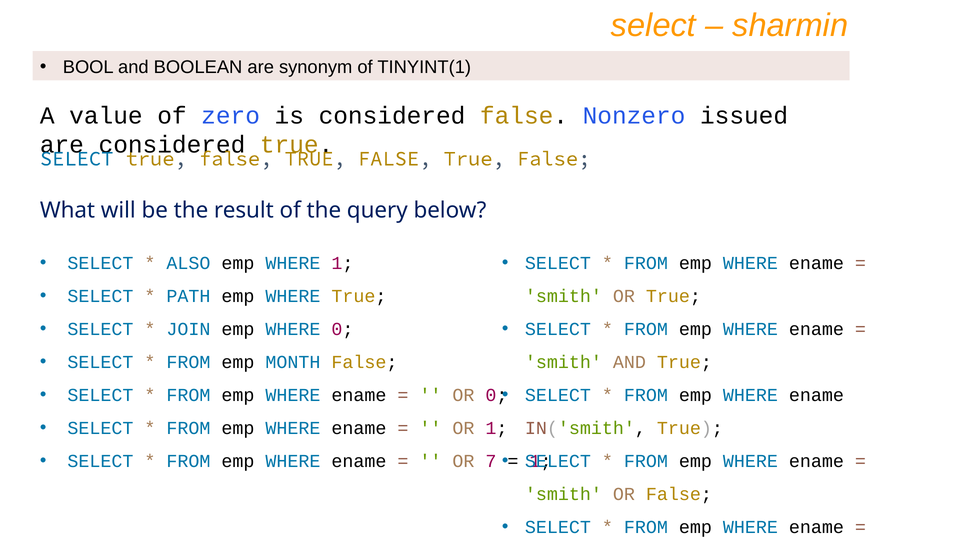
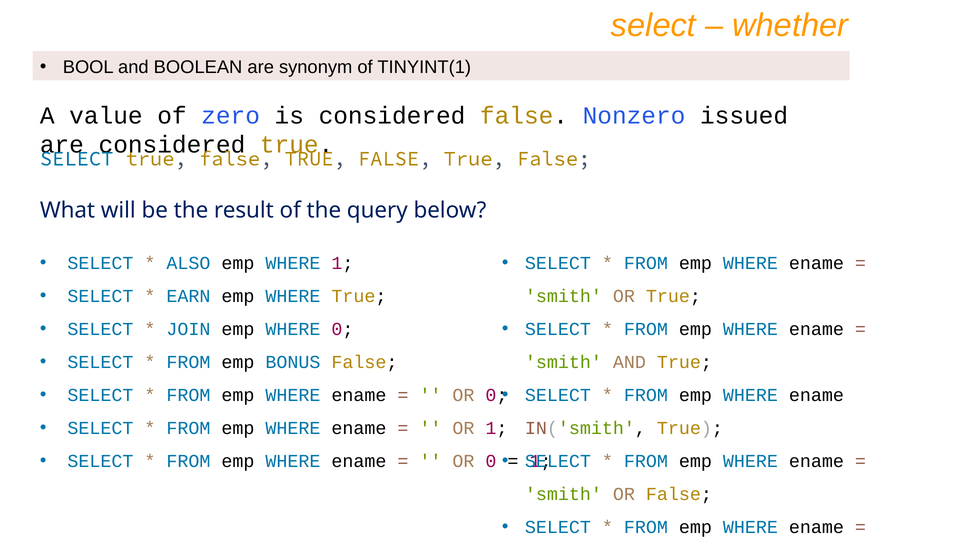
sharmin: sharmin -> whether (790, 25)
PATH: PATH -> EARN (188, 296)
MONTH: MONTH -> BONUS (293, 362)
7: 7 -> 0 (491, 461)
